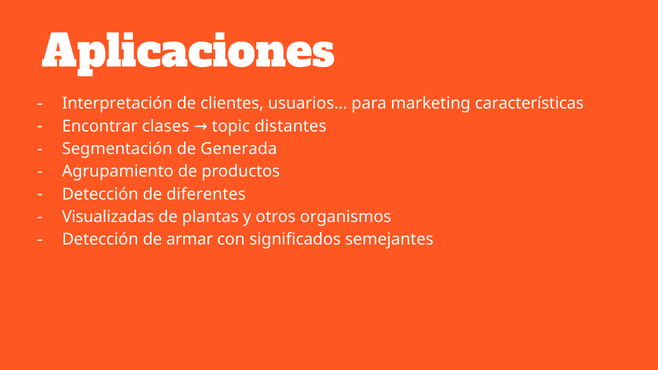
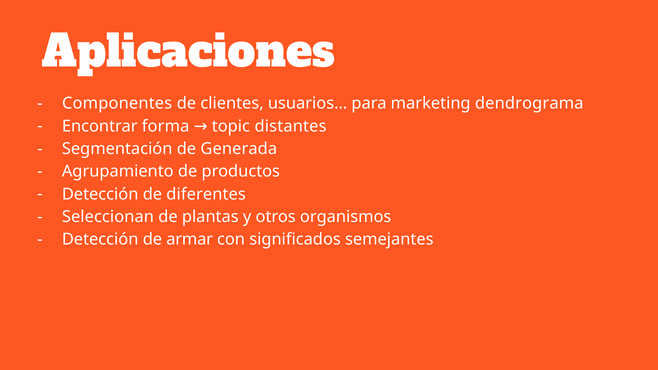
Interpretación: Interpretación -> Componentes (117, 103)
características: características -> dendrograma (529, 103)
clases: clases -> forma (166, 126)
Visualizadas: Visualizadas -> Seleccionan (108, 217)
